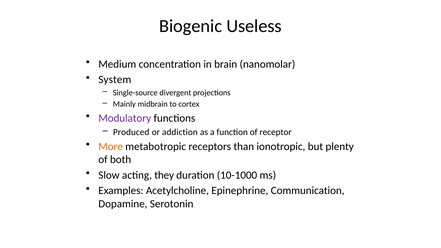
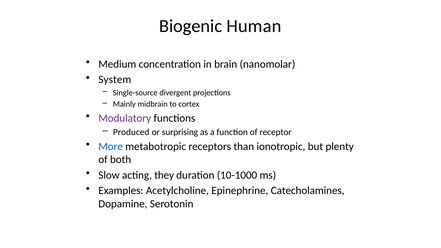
Useless: Useless -> Human (254, 26)
addiction: addiction -> surprising (180, 132)
More colour: orange -> blue (111, 146)
Communication: Communication -> Catecholamines (308, 191)
